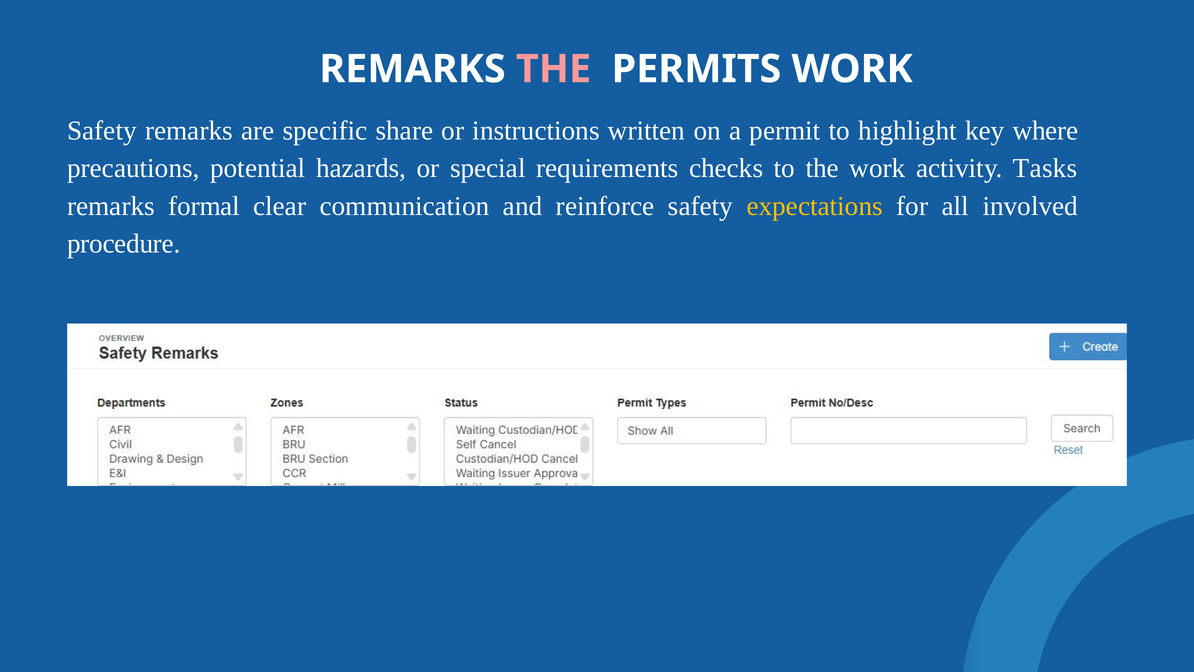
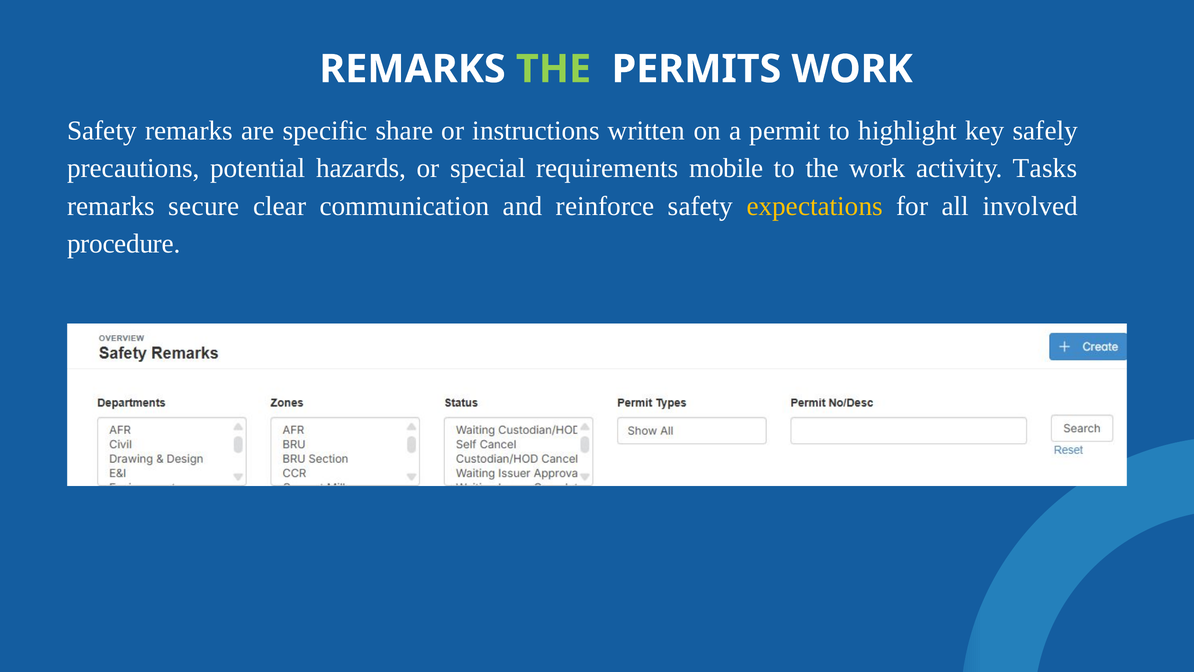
THE colour: pink -> light green (554, 69)
where: where -> safely (1045, 131)
checks: checks -> mobile (726, 168)
formal: formal -> secure (204, 206)
